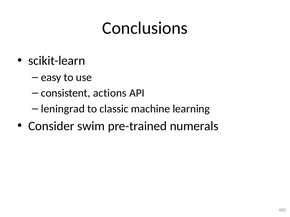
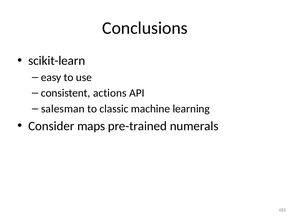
leningrad: leningrad -> salesman (63, 109)
swim: swim -> maps (91, 126)
